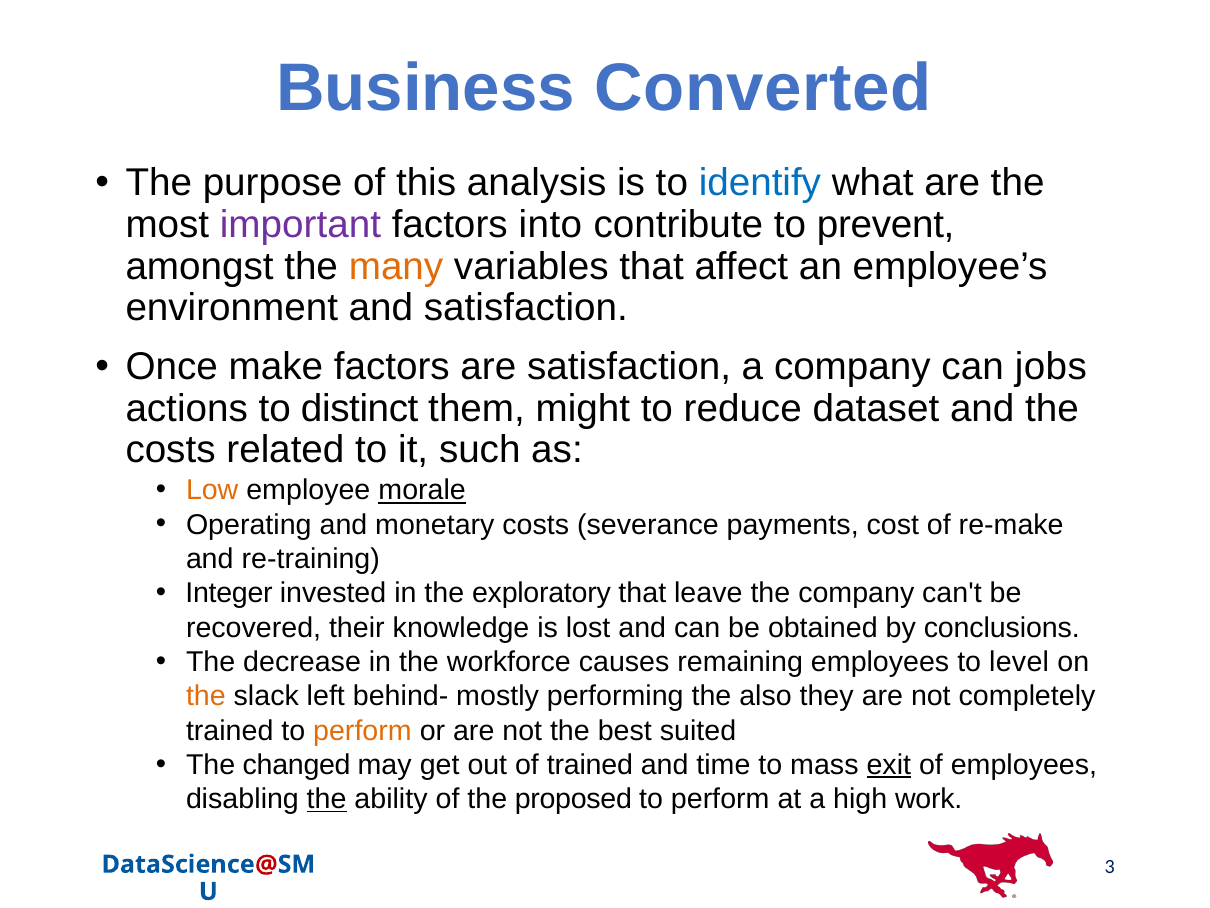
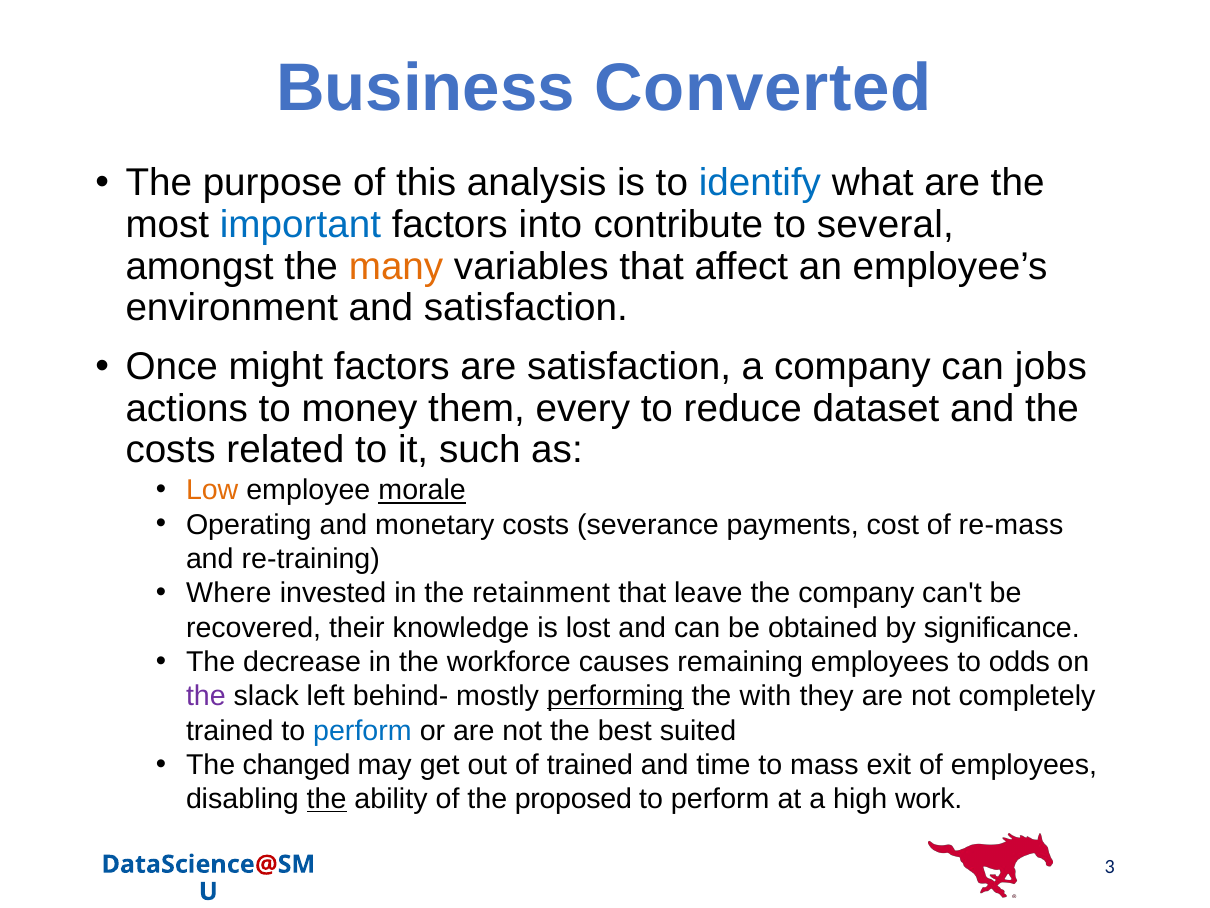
important colour: purple -> blue (300, 224)
prevent: prevent -> several (885, 224)
make: make -> might (276, 366)
distinct: distinct -> money (360, 408)
might: might -> every (583, 408)
re-make: re-make -> re-mass (1011, 524)
Integer: Integer -> Where (229, 593)
exploratory: exploratory -> retainment (541, 593)
conclusions: conclusions -> significance (1002, 627)
level: level -> odds (1019, 662)
the colour: orange -> purple (206, 696)
performing underline: none -> present (615, 696)
also: also -> with (765, 696)
perform colour: orange -> blue (362, 730)
exit underline: present -> none (889, 765)
